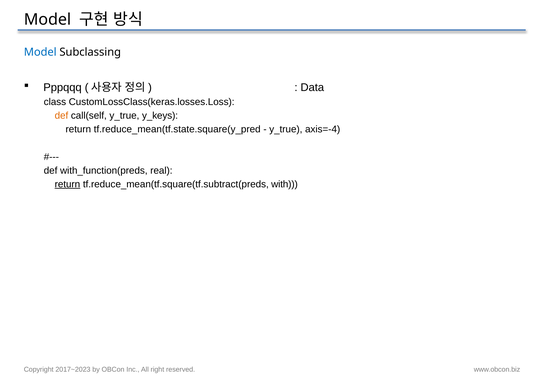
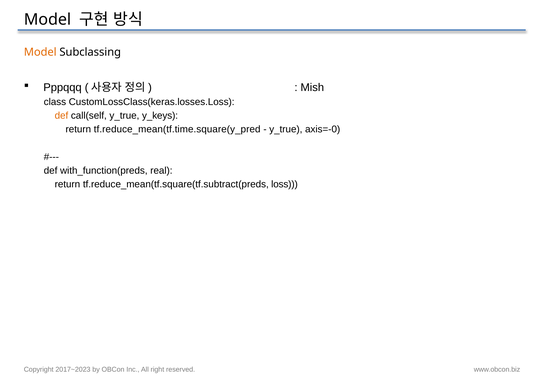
Model colour: blue -> orange (40, 52)
Data: Data -> Mish (312, 88)
tf.reduce_mean(tf.state.square(y_pred: tf.reduce_mean(tf.state.square(y_pred -> tf.reduce_mean(tf.time.square(y_pred (177, 129)
axis=-4: axis=-4 -> axis=-0 (323, 129)
return underline: present -> none (67, 184)
with: with -> loss (284, 184)
